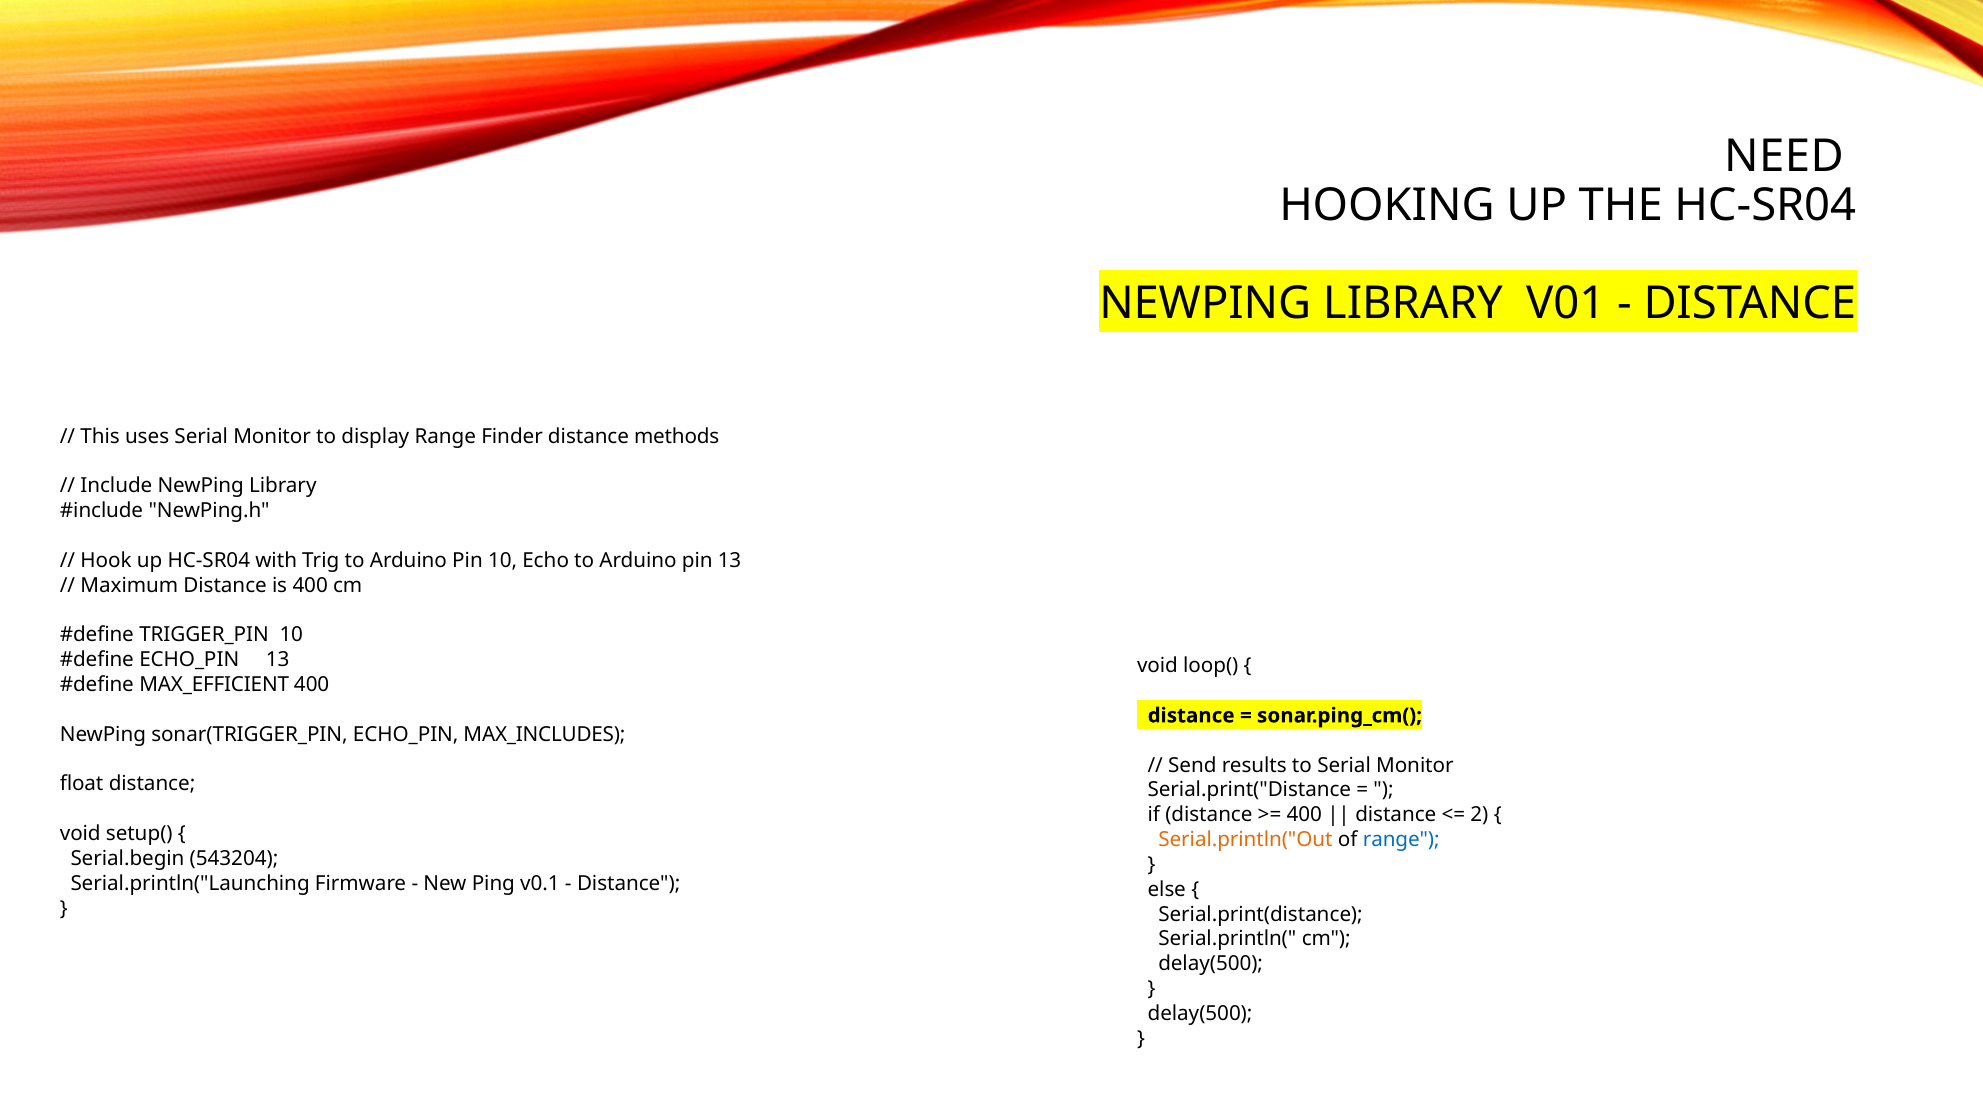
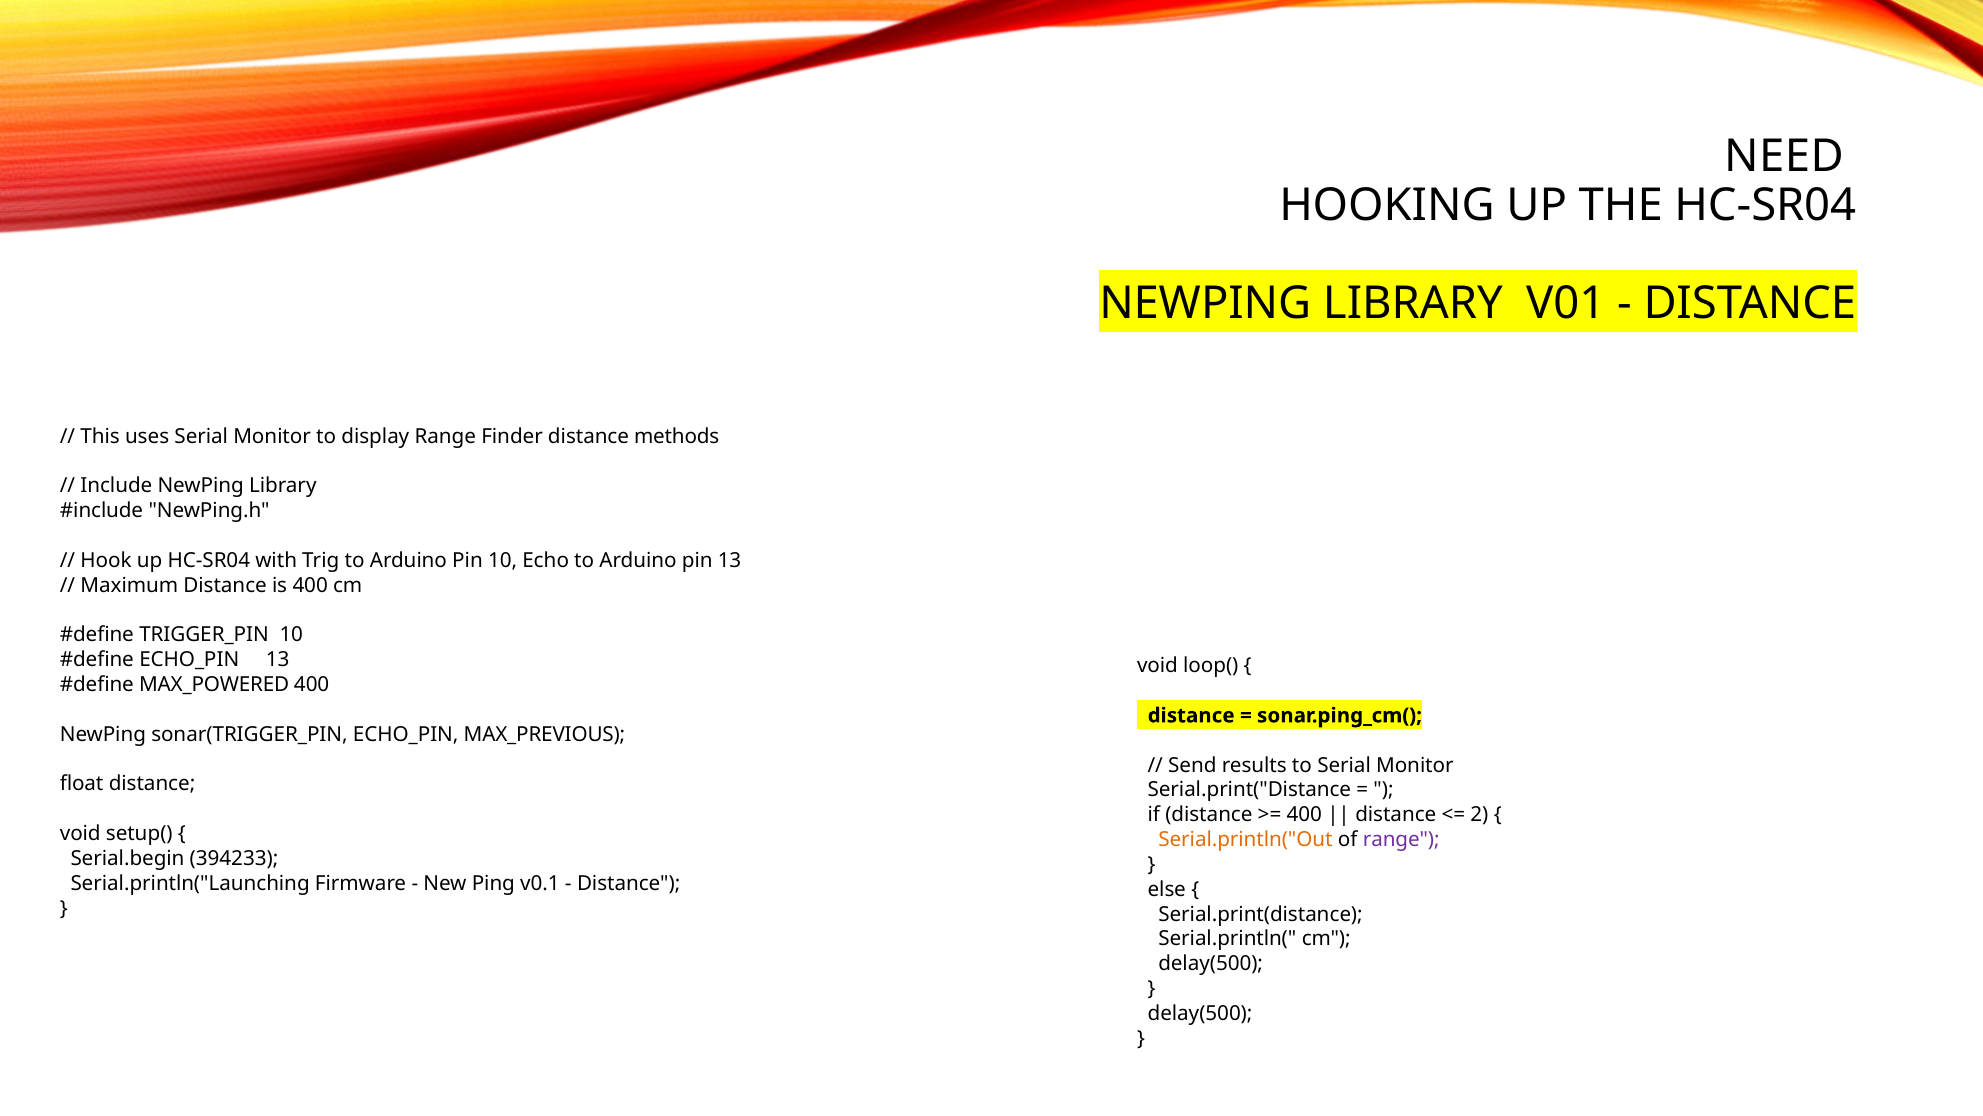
MAX_EFFICIENT: MAX_EFFICIENT -> MAX_POWERED (214, 684)
MAX_INCLUDES: MAX_INCLUDES -> MAX_PREVIOUS (544, 734)
range colour: blue -> purple (1401, 839)
543204: 543204 -> 394233 (234, 858)
